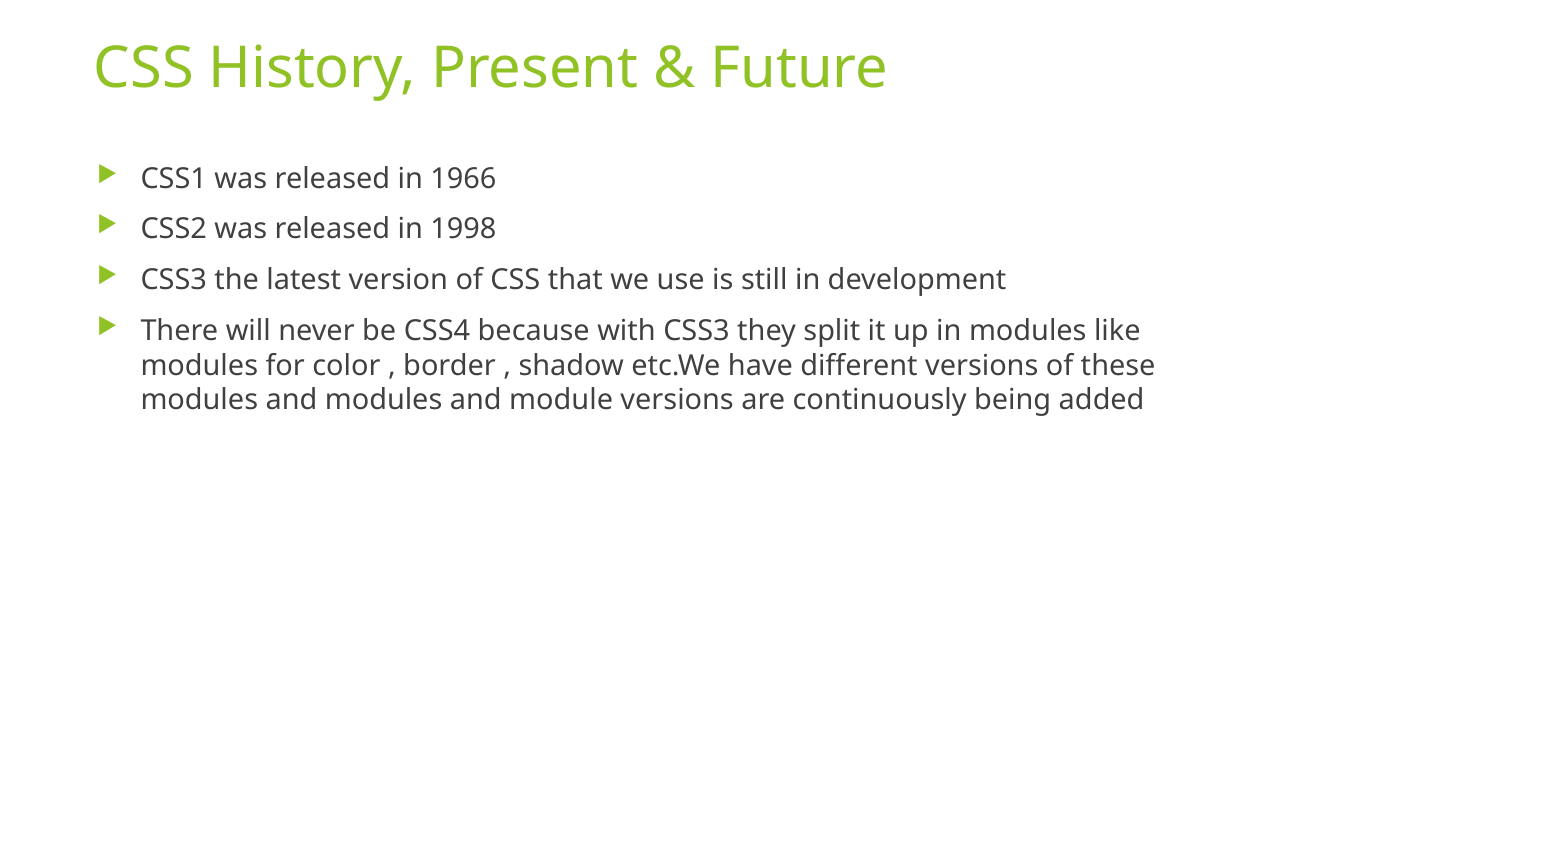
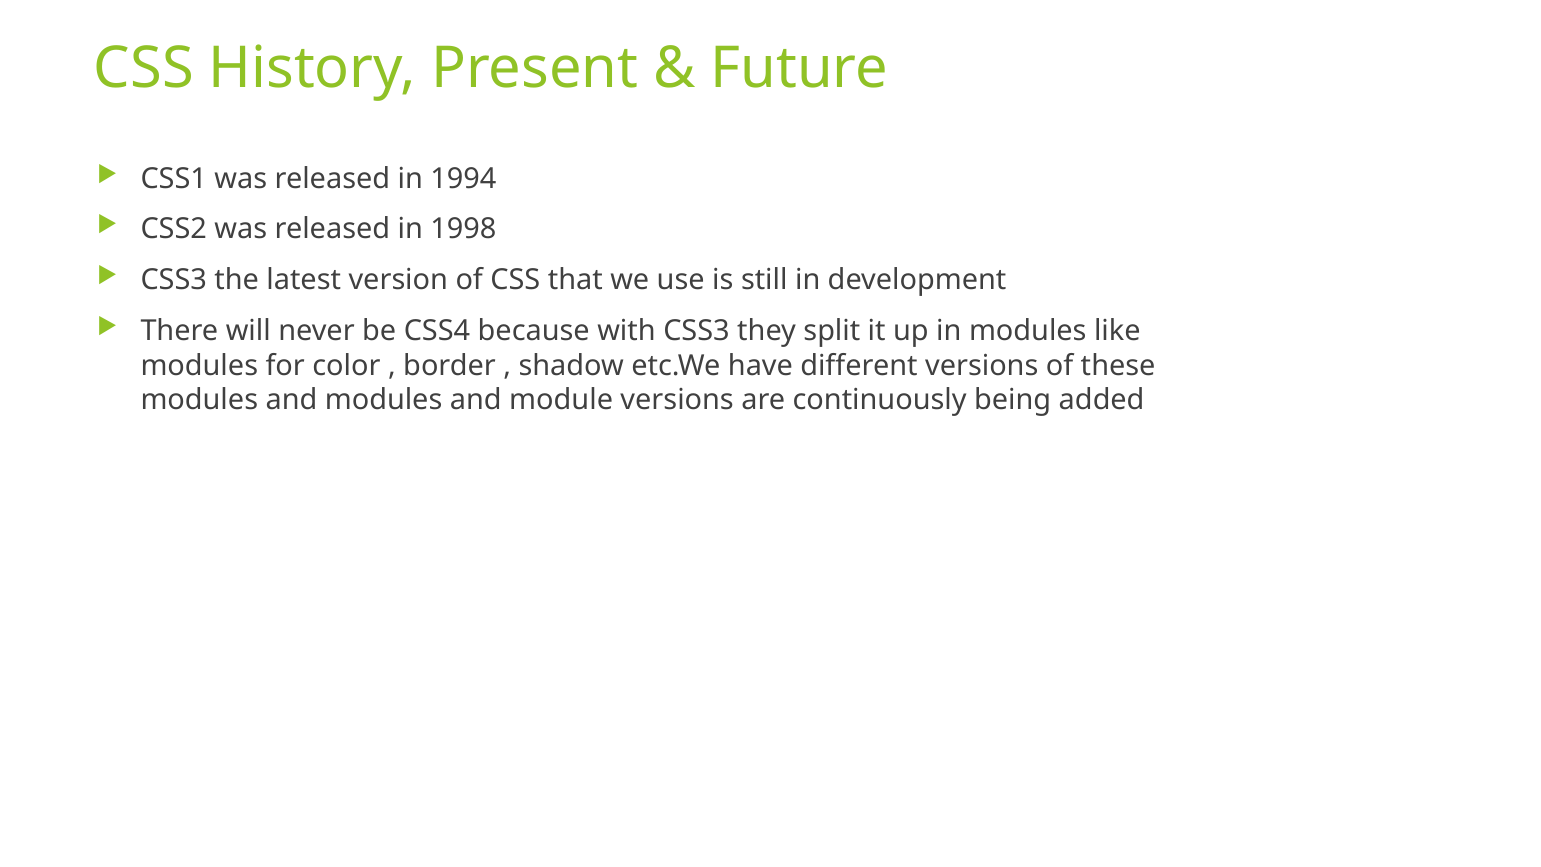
1966: 1966 -> 1994 (463, 179)
